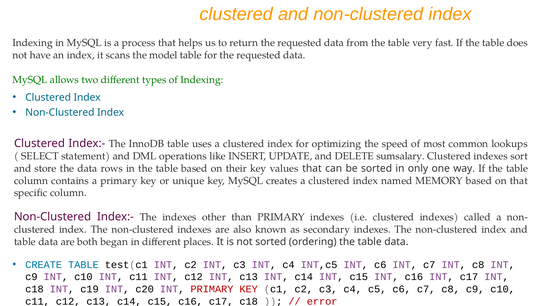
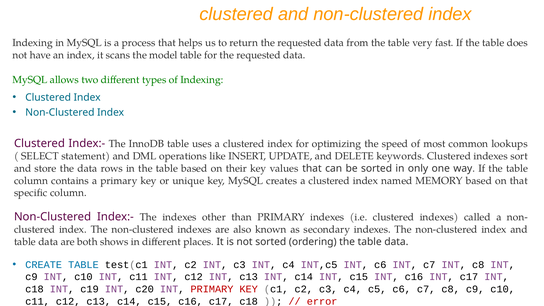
sumsalary: sumsalary -> keywords (400, 156)
began: began -> shows (114, 242)
